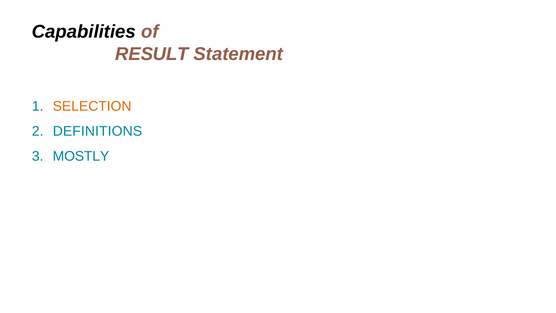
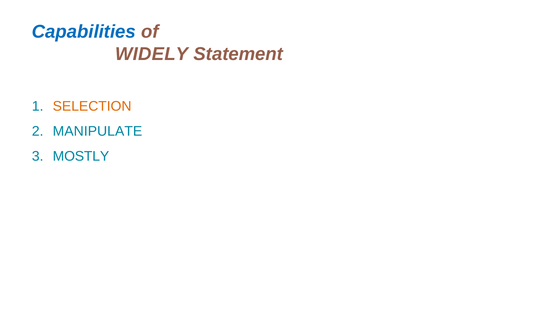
Capabilities colour: black -> blue (84, 32)
RESULT: RESULT -> WIDELY (152, 54)
DEFINITIONS: DEFINITIONS -> MANIPULATE (97, 131)
